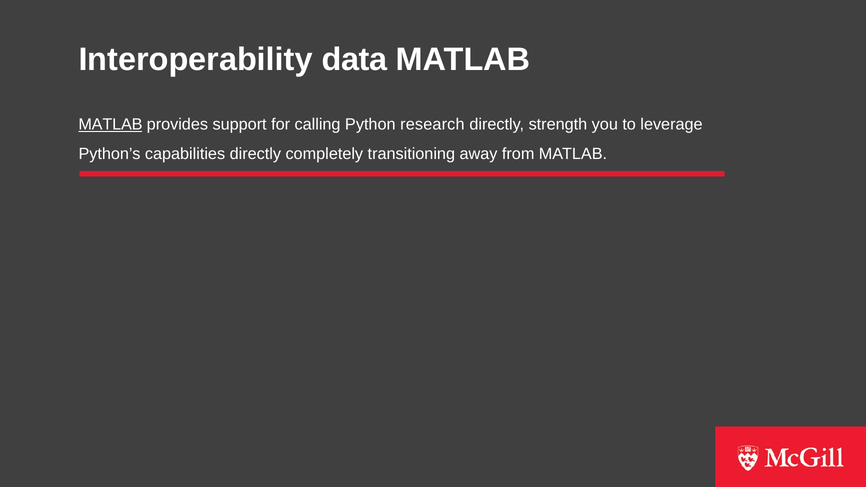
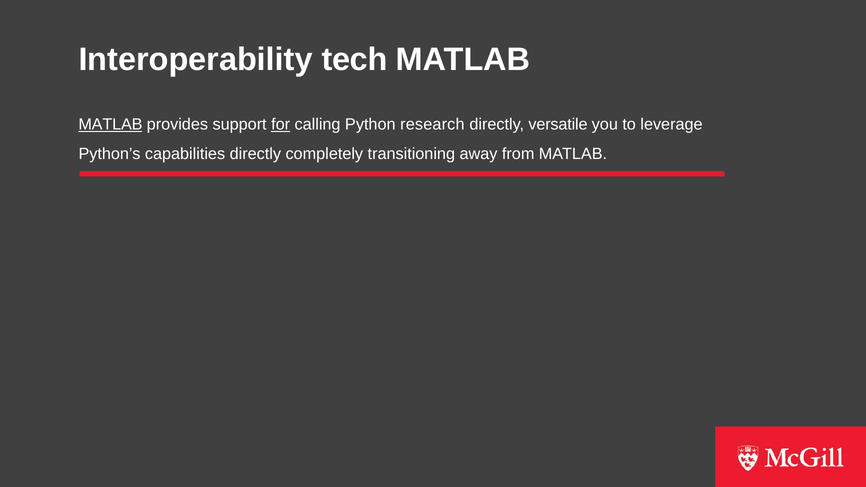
data: data -> tech (354, 60)
for underline: none -> present (281, 125)
strength: strength -> versatile (558, 125)
